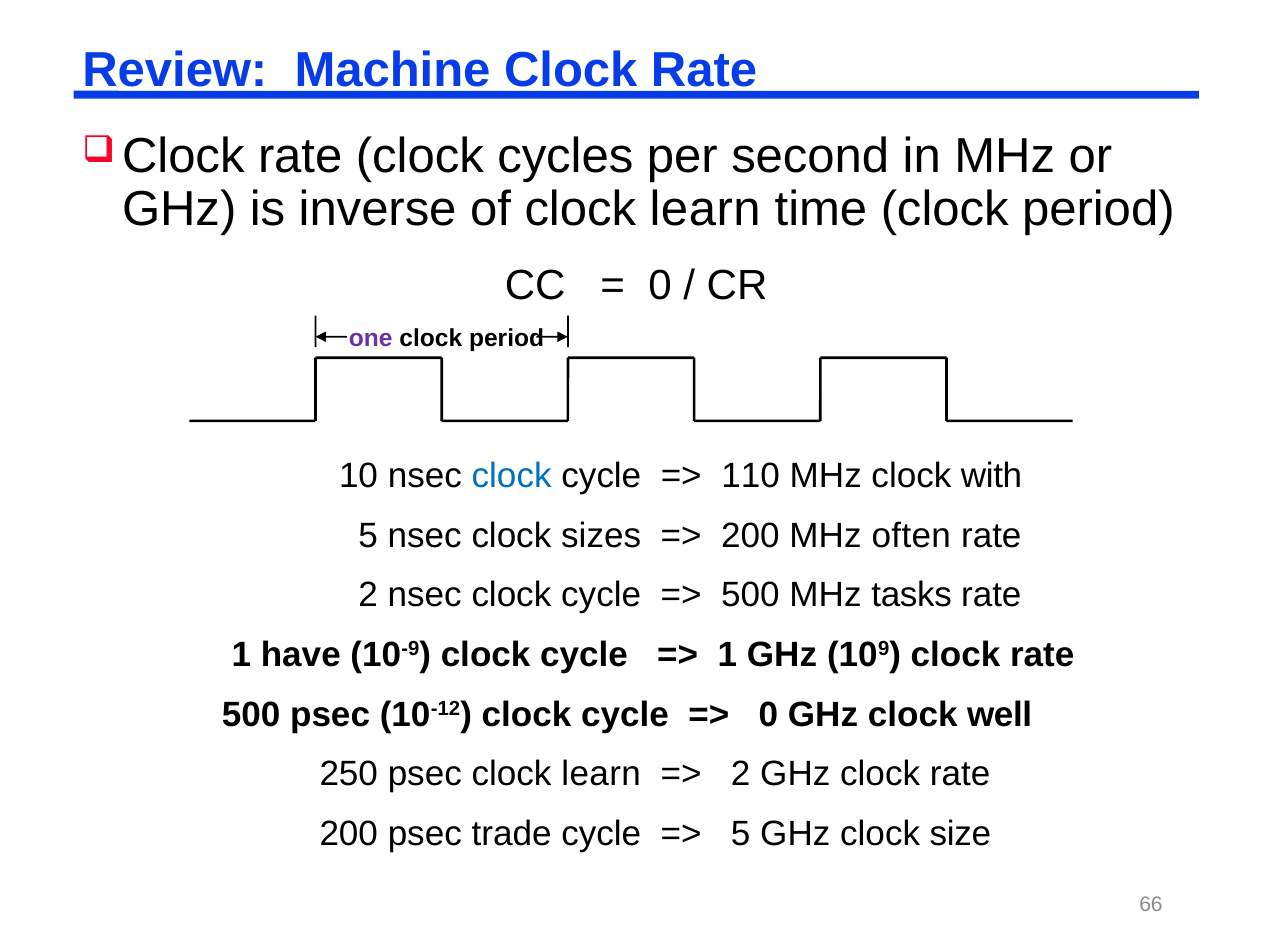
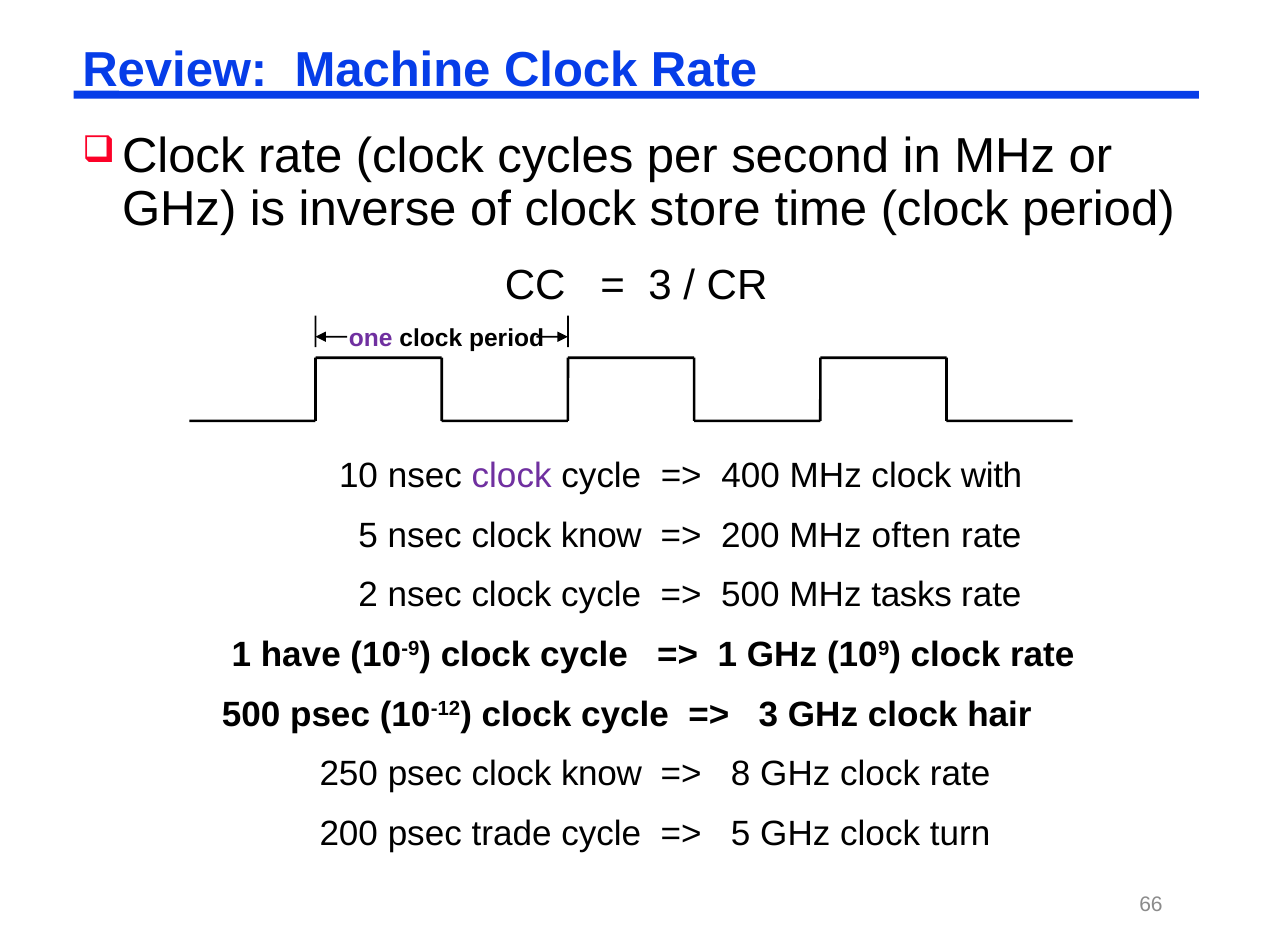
of clock learn: learn -> store (705, 209)
0: 0 -> 3 (660, 286)
clock colour: blue -> purple (512, 476)
110: 110 -> 400 (751, 476)
nsec clock sizes: sizes -> know (601, 535)
0: 0 -> 3 (768, 714)
well: well -> hair (999, 714)
psec clock learn: learn -> know (601, 774)
2: 2 -> 8 (741, 774)
size: size -> turn (960, 833)
